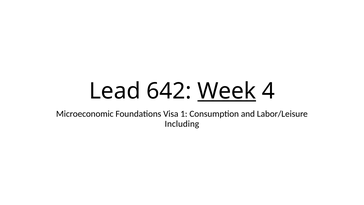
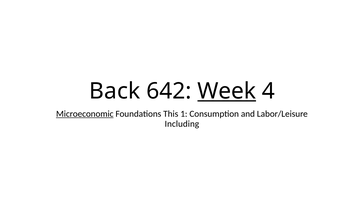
Lead: Lead -> Back (115, 91)
Microeconomic underline: none -> present (85, 114)
Visa: Visa -> This (171, 114)
